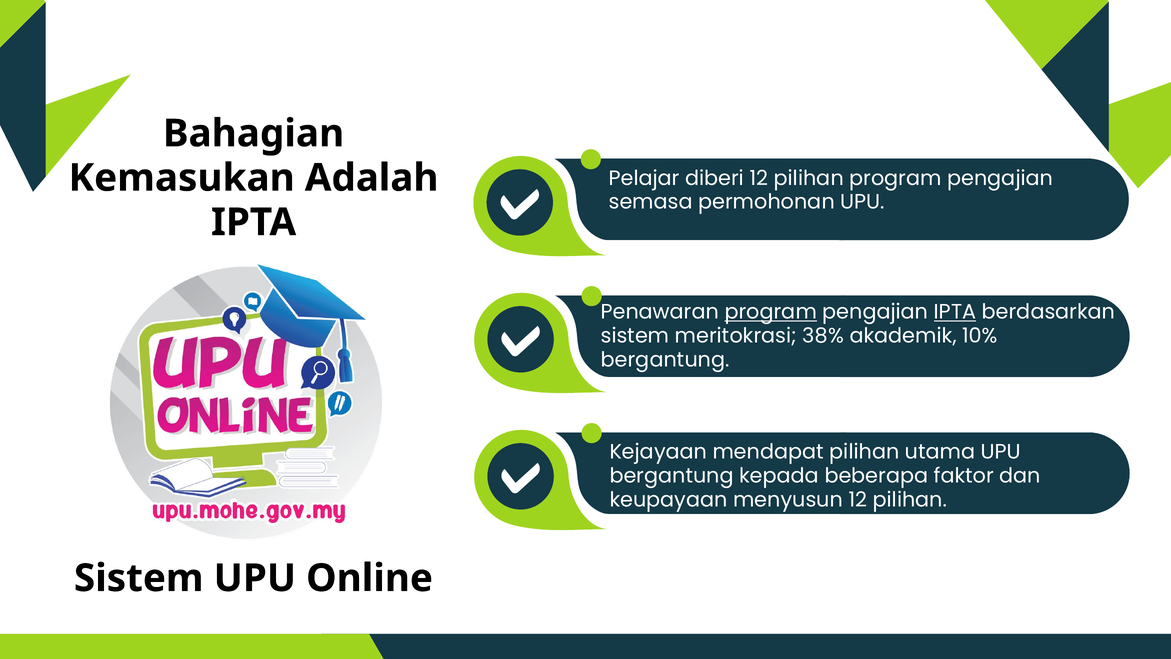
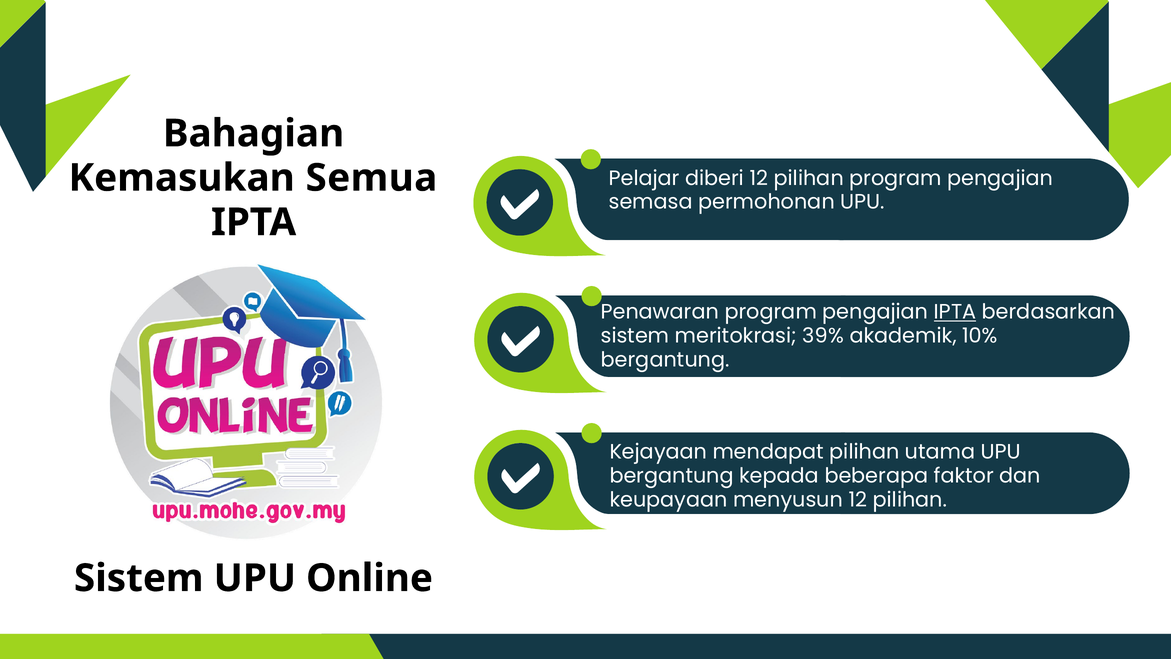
Adalah: Adalah -> Semua (371, 178)
program underline: present -> none (771, 312)
38%: 38% -> 39% (823, 336)
